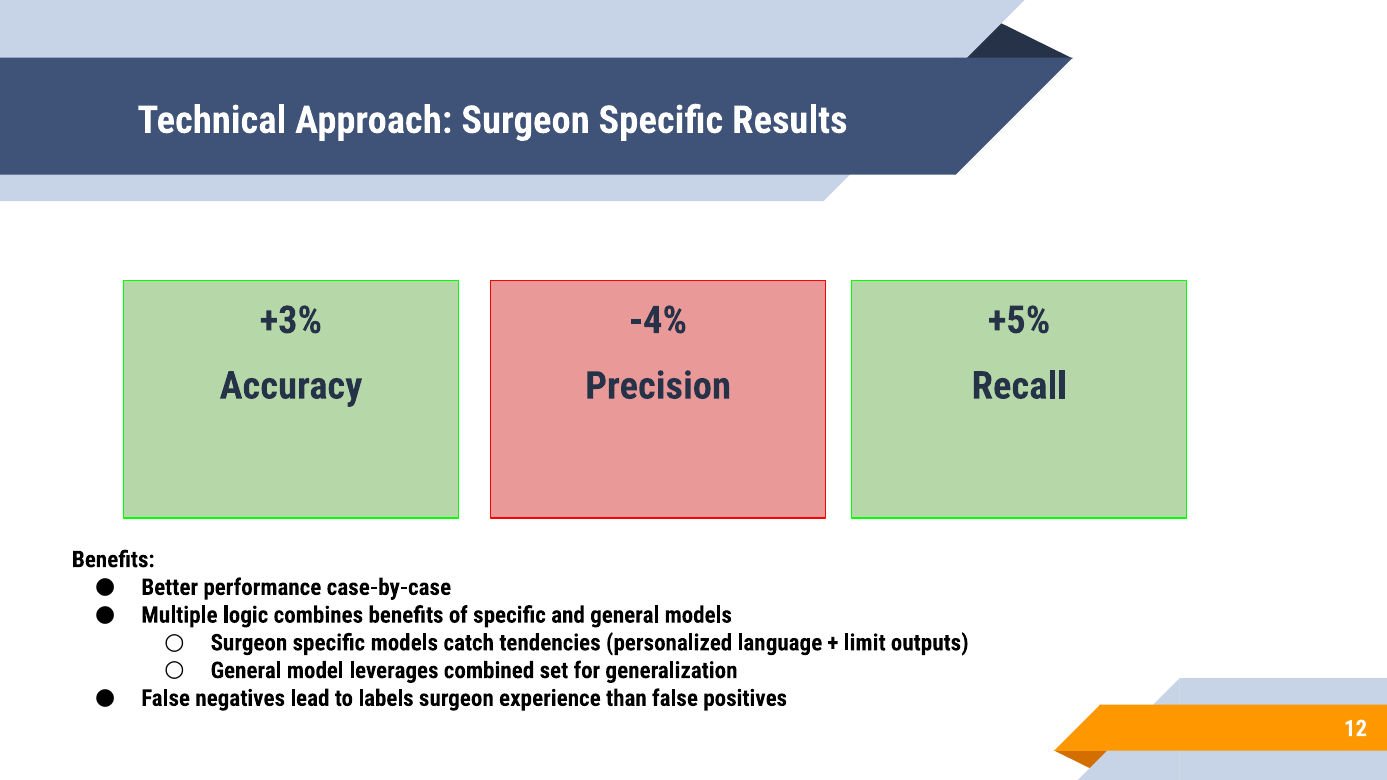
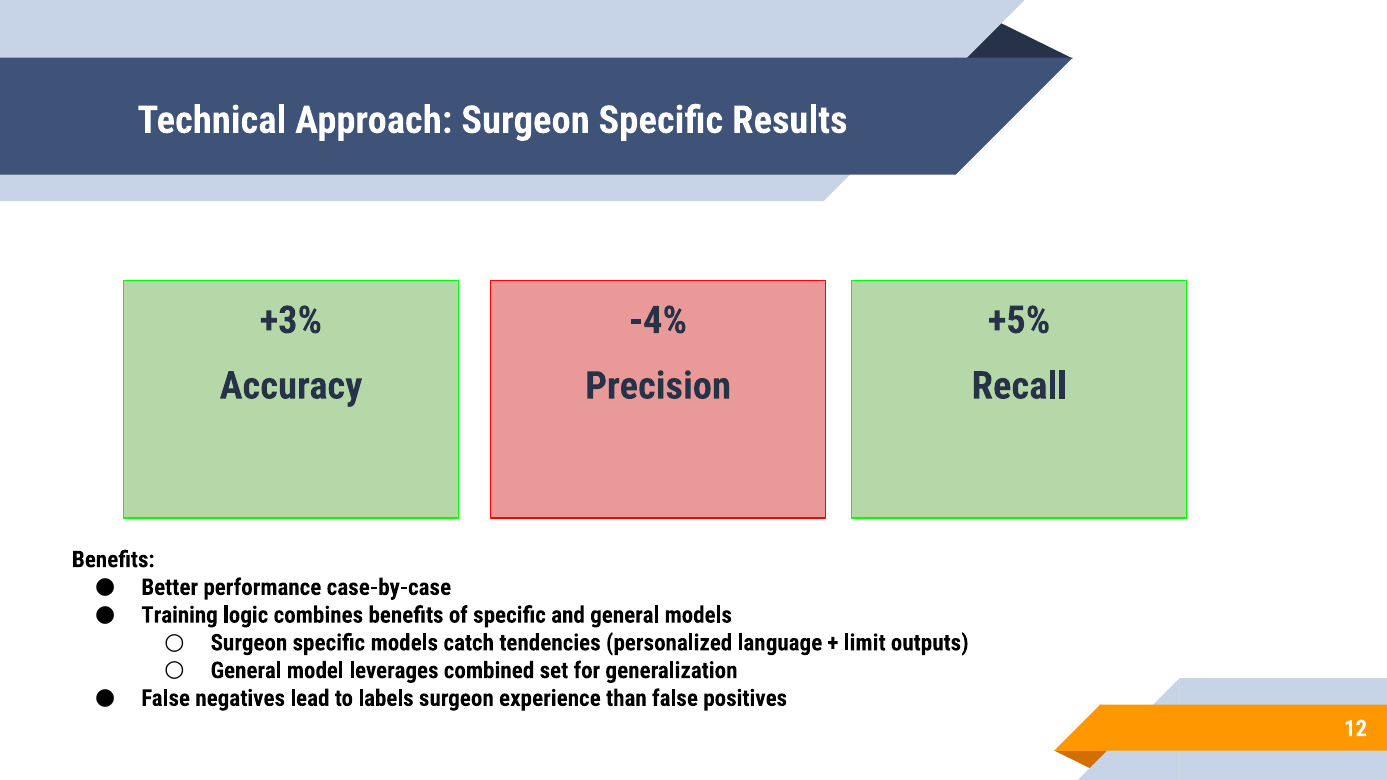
Multiple: Multiple -> Training (179, 615)
